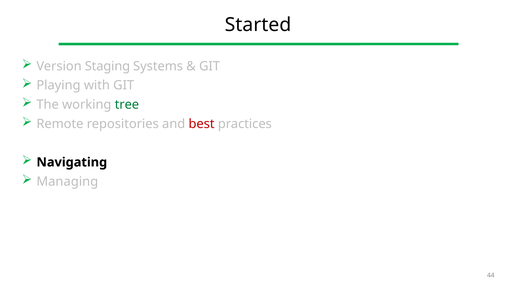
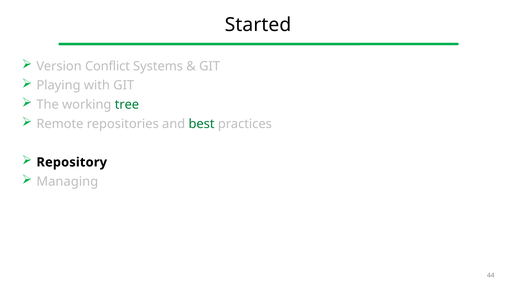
Staging: Staging -> Conflict (107, 66)
best colour: red -> green (202, 124)
Navigating: Navigating -> Repository (72, 163)
